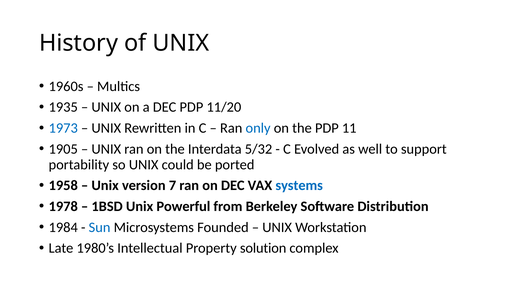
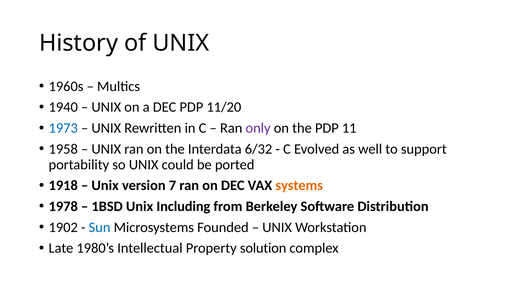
1935: 1935 -> 1940 (63, 107)
only colour: blue -> purple (258, 128)
1905: 1905 -> 1958 (63, 149)
5/32: 5/32 -> 6/32 (259, 149)
1958: 1958 -> 1918 (63, 185)
systems colour: blue -> orange (299, 185)
Powerful: Powerful -> Including (183, 206)
1984: 1984 -> 1902 (63, 227)
